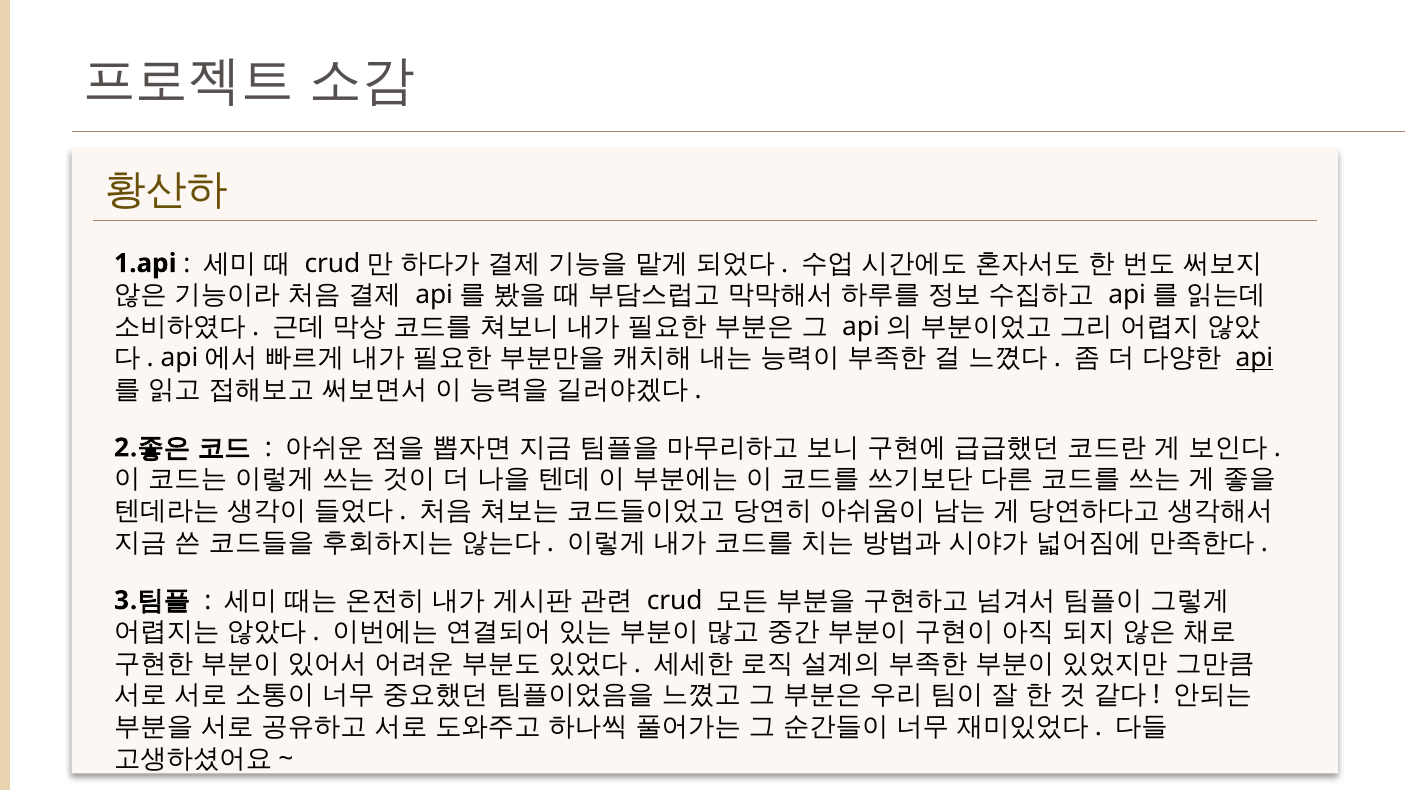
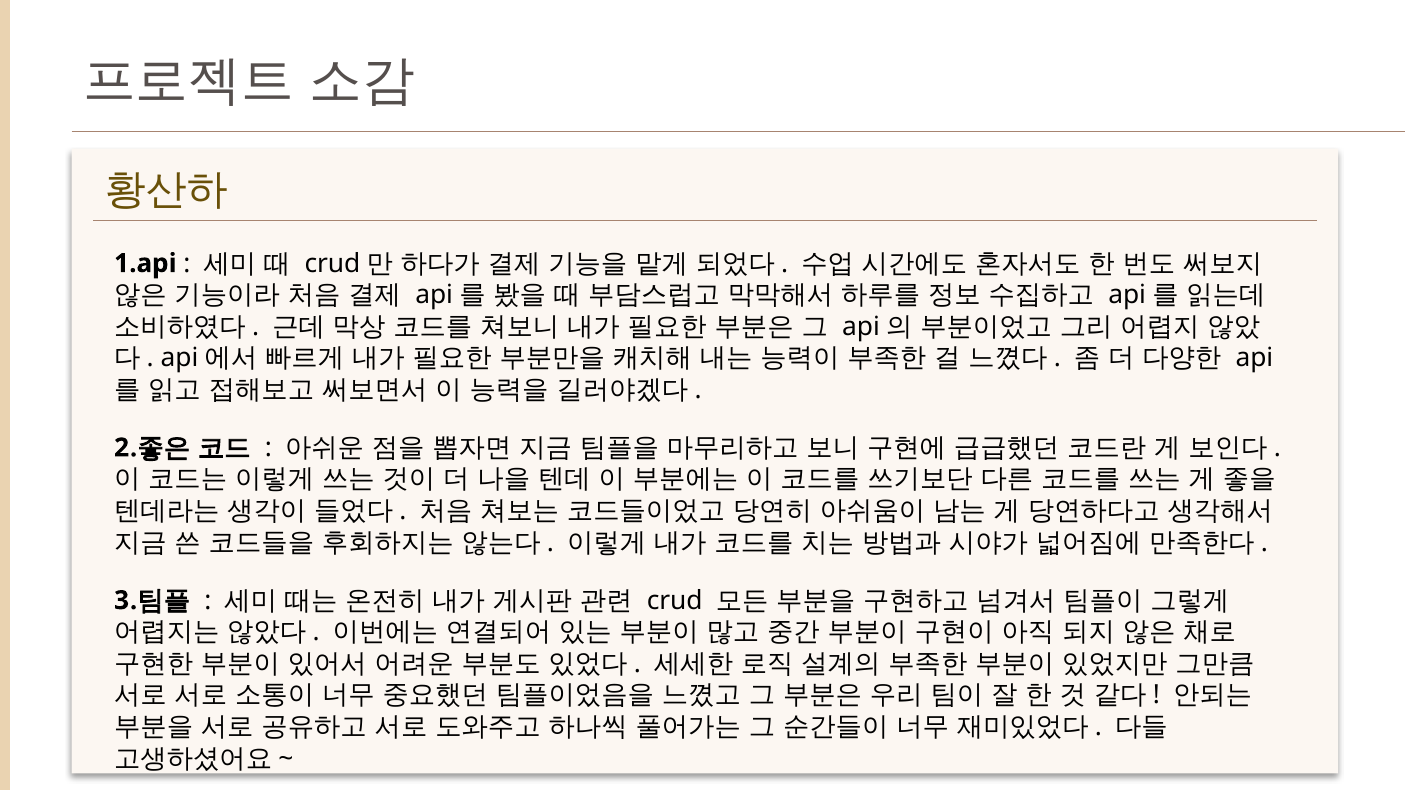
api underline: present -> none (1254, 358)
